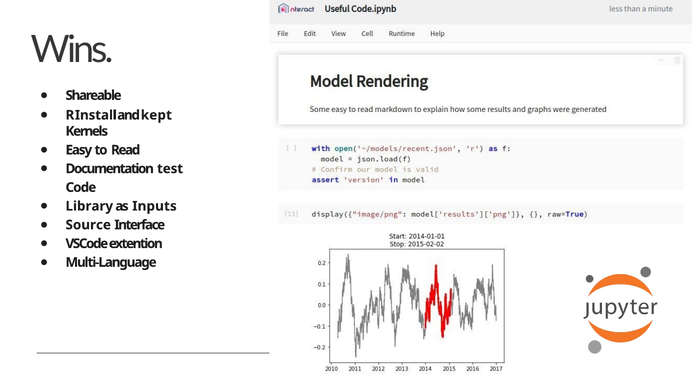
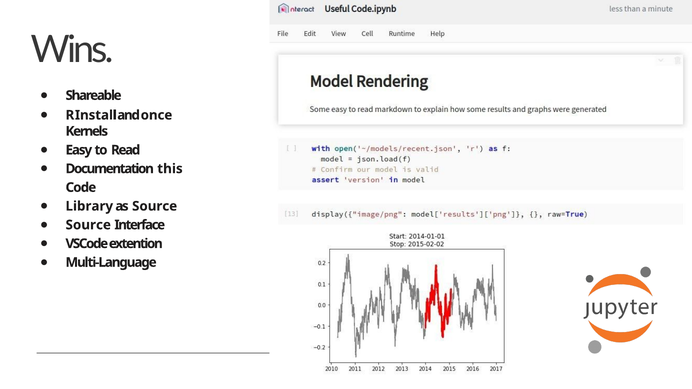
kept: kept -> once (156, 115)
test: test -> this (170, 169)
as Inputs: Inputs -> Source (155, 206)
